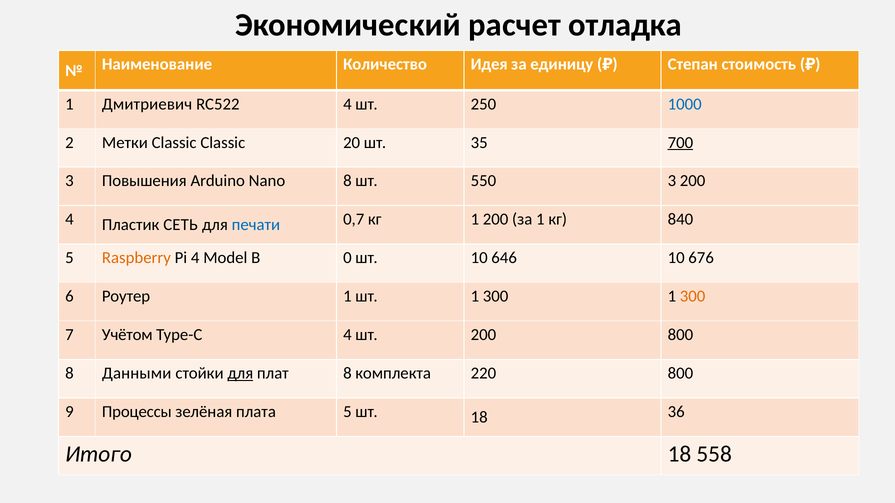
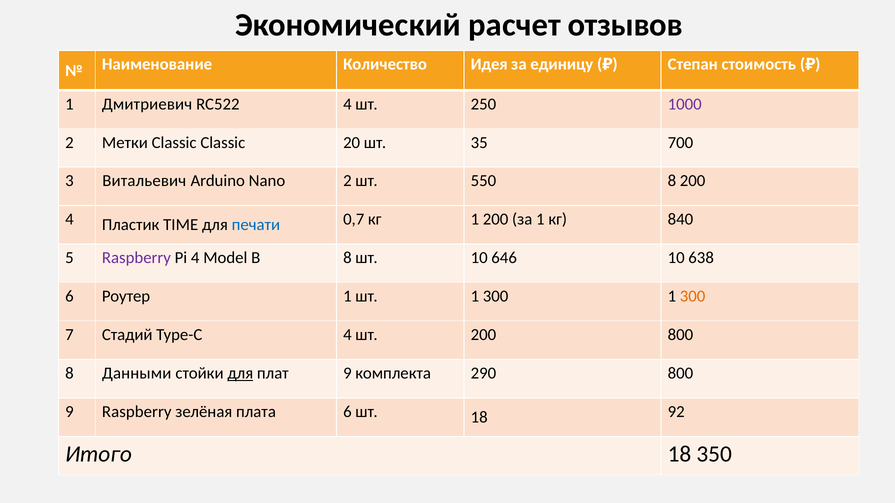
отладка: отладка -> отзывов (625, 25)
1000 colour: blue -> purple (685, 104)
700 underline: present -> none (680, 143)
Повышения: Повышения -> Витальевич (144, 181)
Nano 8: 8 -> 2 (347, 181)
550 3: 3 -> 8 (672, 181)
СЕТЬ: СЕТЬ -> TIME (181, 225)
Raspberry colour: orange -> purple (136, 258)
B 0: 0 -> 8 (347, 258)
676: 676 -> 638 (701, 258)
Учётом: Учётом -> Стадий (127, 335)
плат 8: 8 -> 9 (347, 374)
220: 220 -> 290 (483, 374)
9 Процессы: Процессы -> Raspberry (137, 412)
плата 5: 5 -> 6 (347, 412)
36: 36 -> 92 (676, 412)
558: 558 -> 350 (714, 455)
